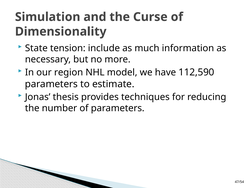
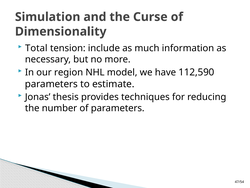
State: State -> Total (36, 48)
